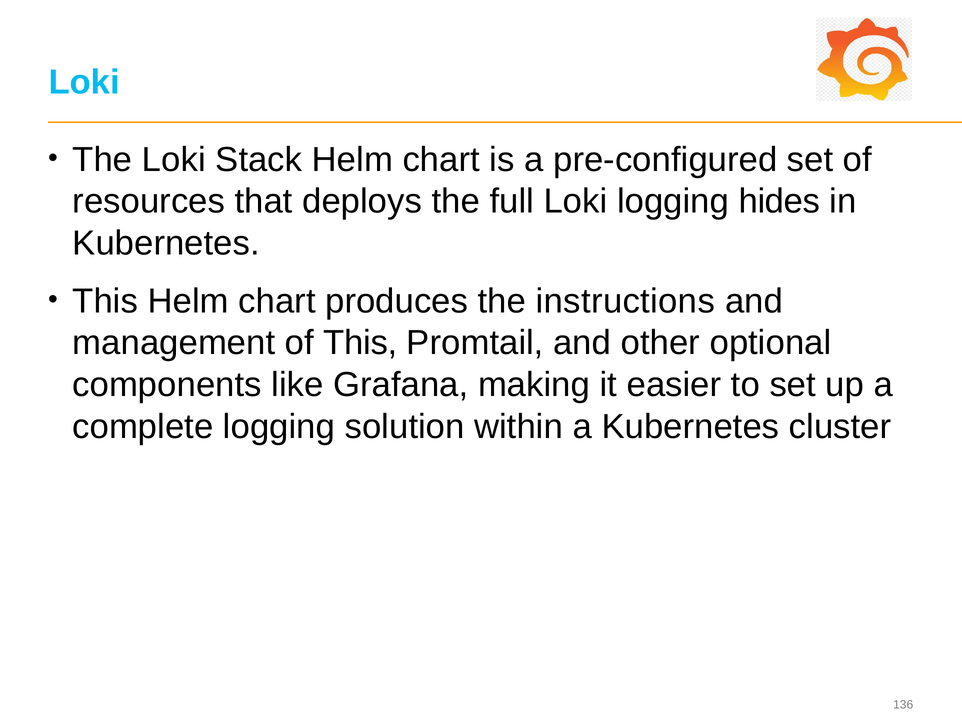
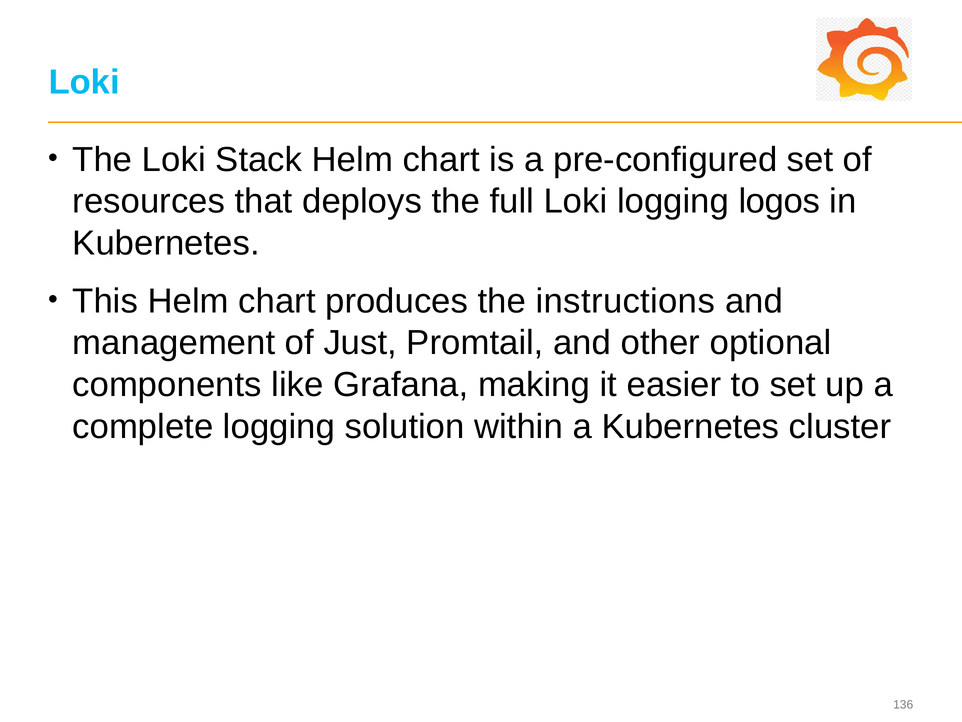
hides: hides -> logos (779, 201)
of This: This -> Just (360, 343)
